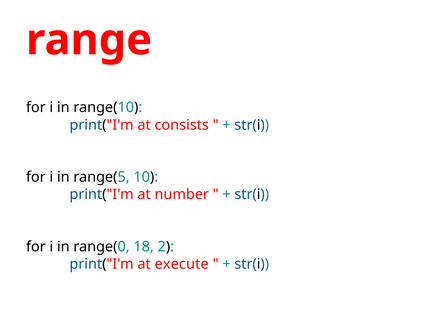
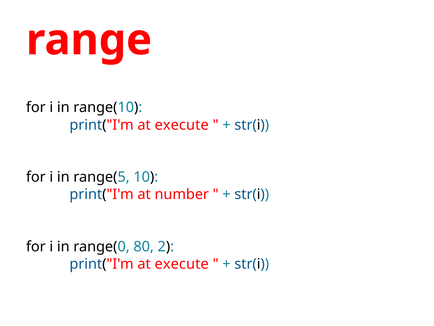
consists: consists -> execute (182, 125)
18: 18 -> 80 (144, 246)
